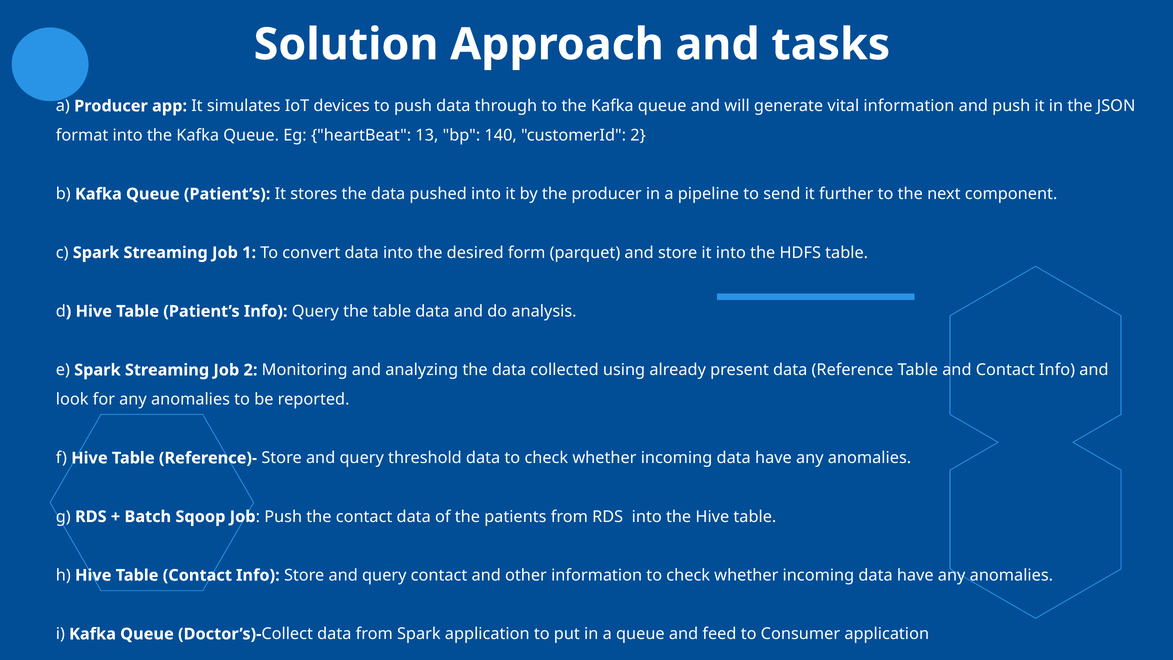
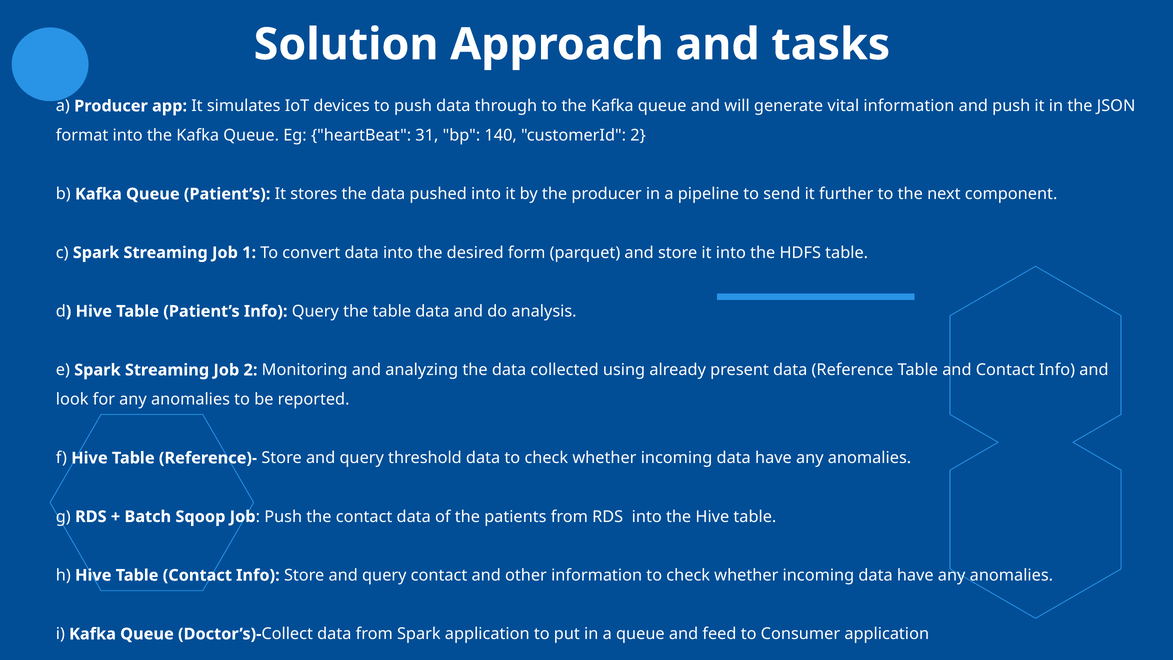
13: 13 -> 31 (427, 135)
